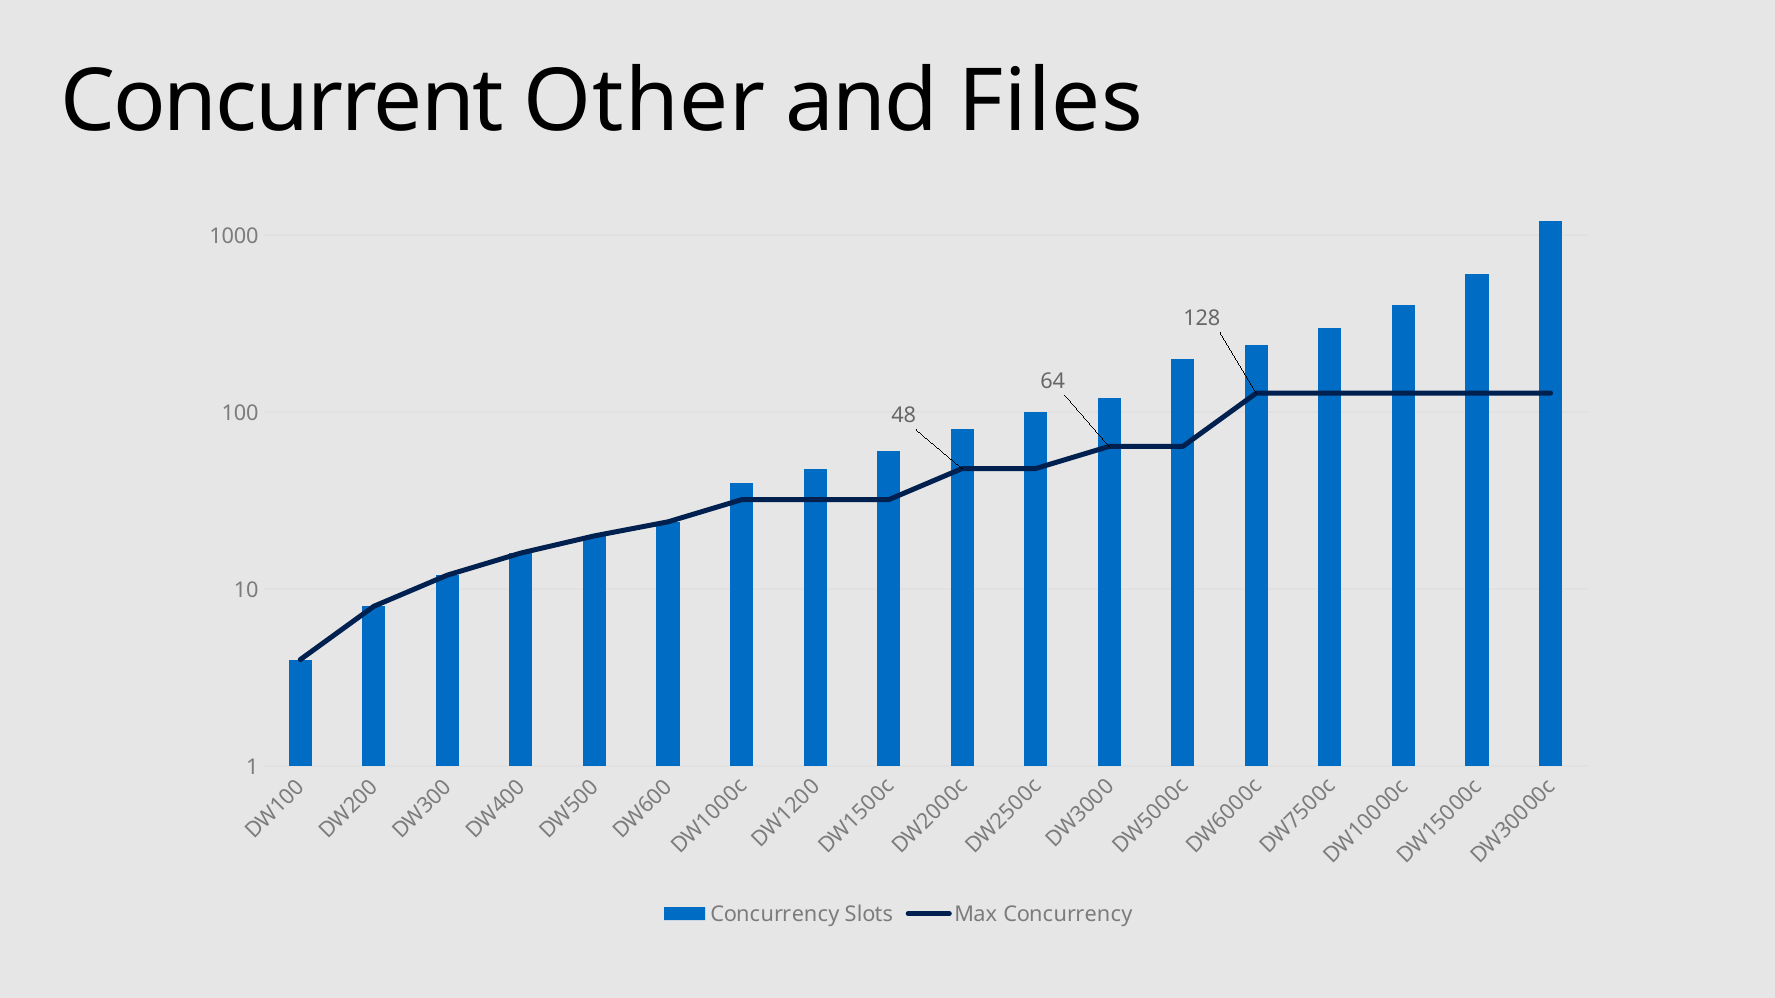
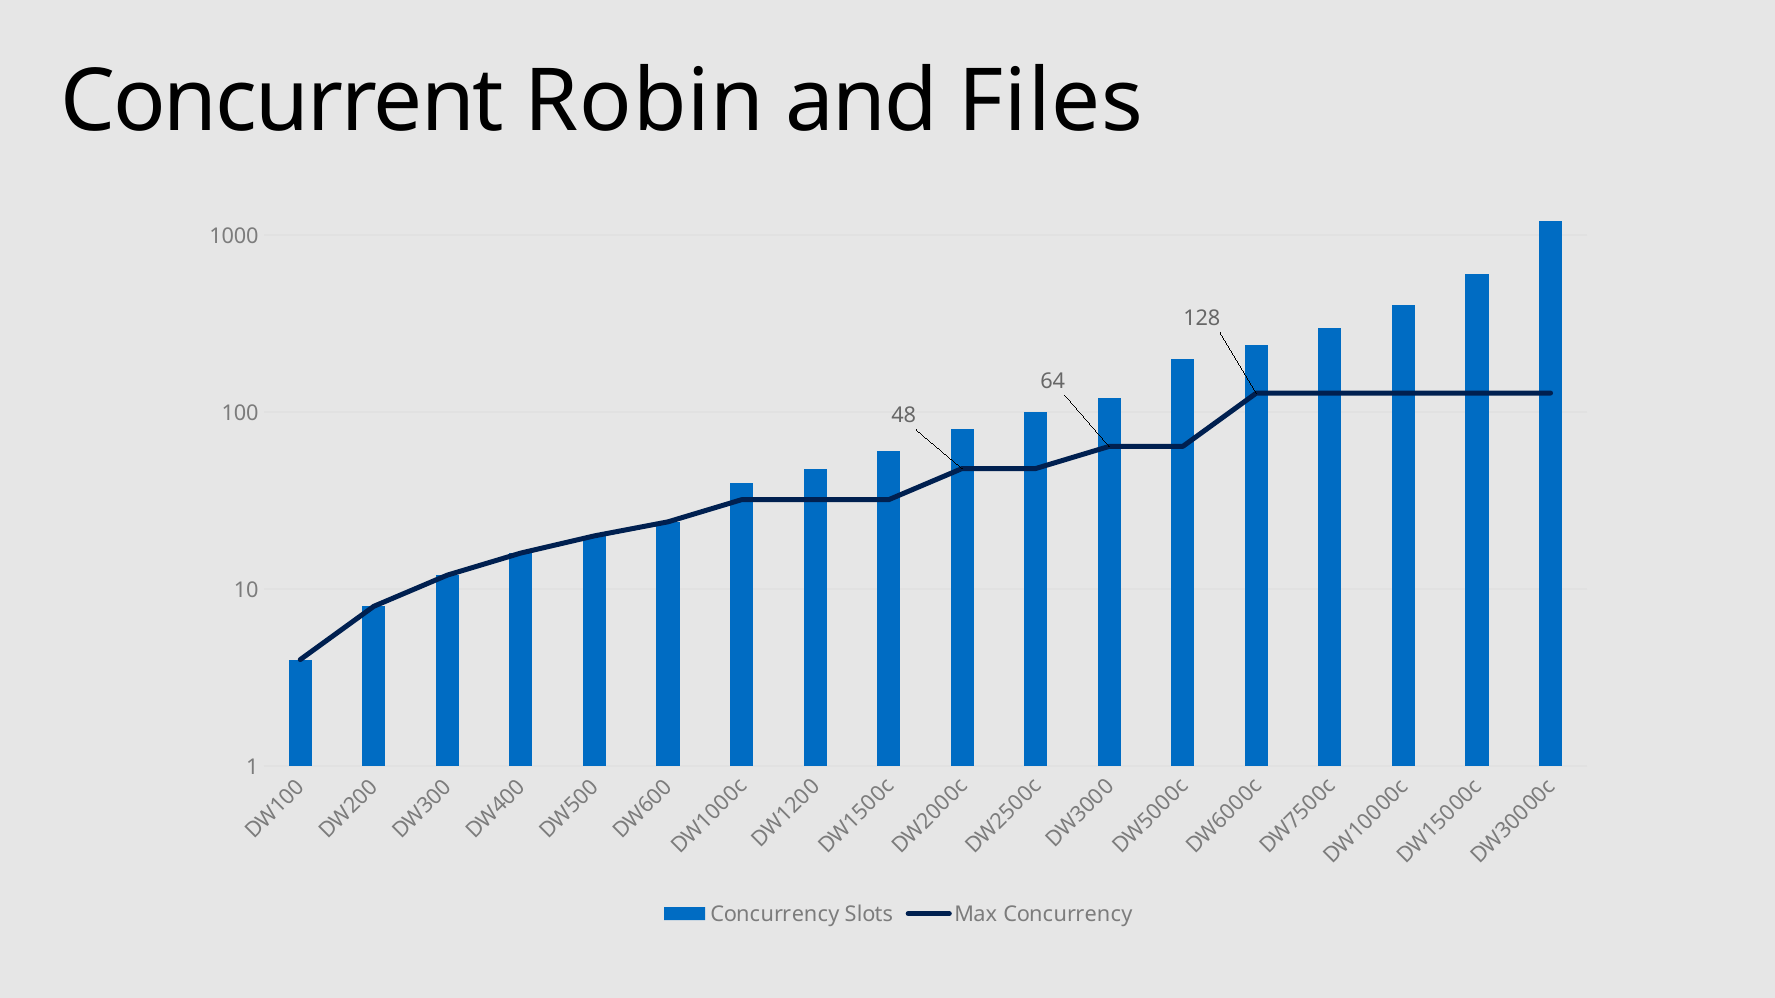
Other: Other -> Robin (645, 102)
